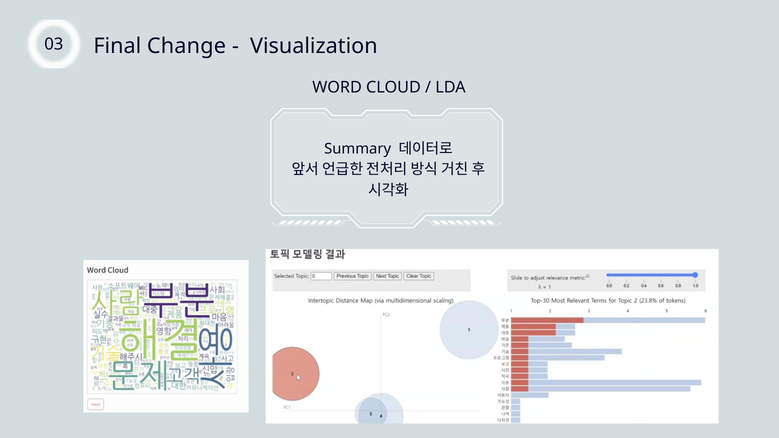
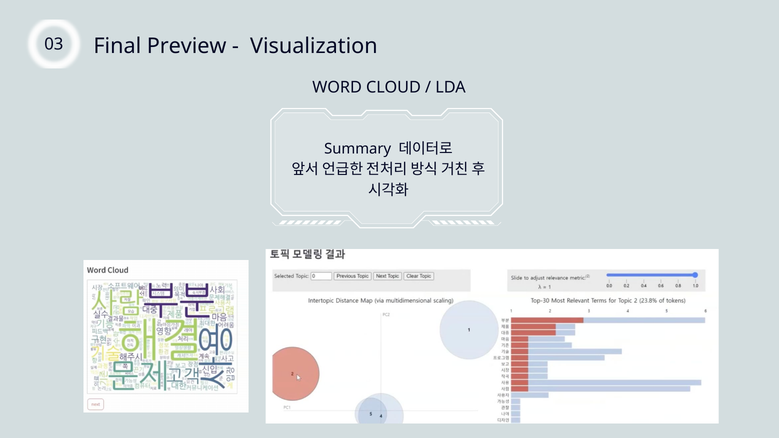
Change: Change -> Preview (187, 46)
